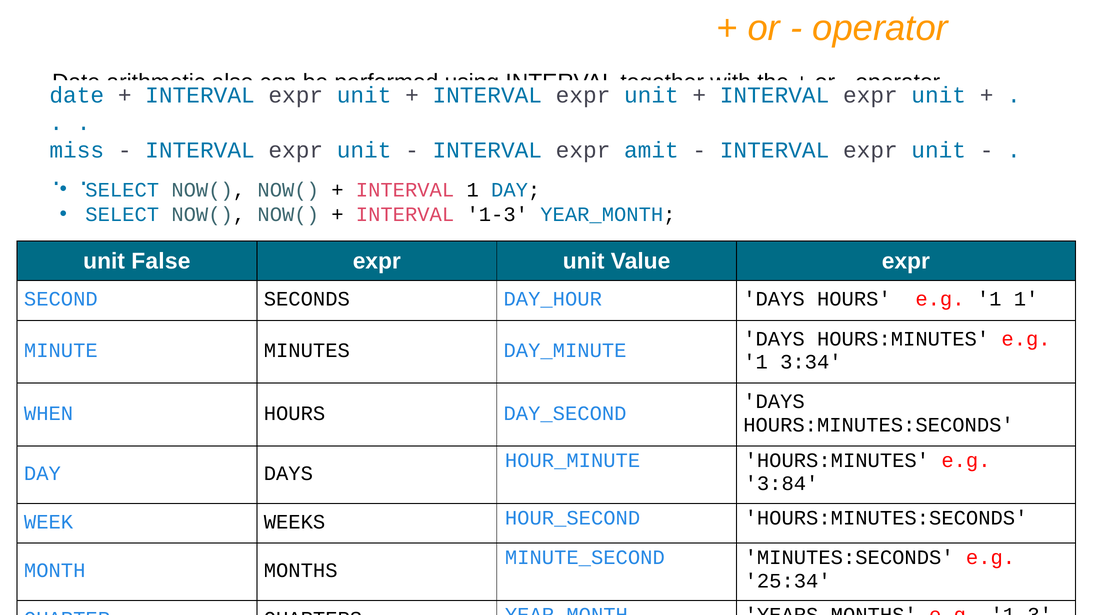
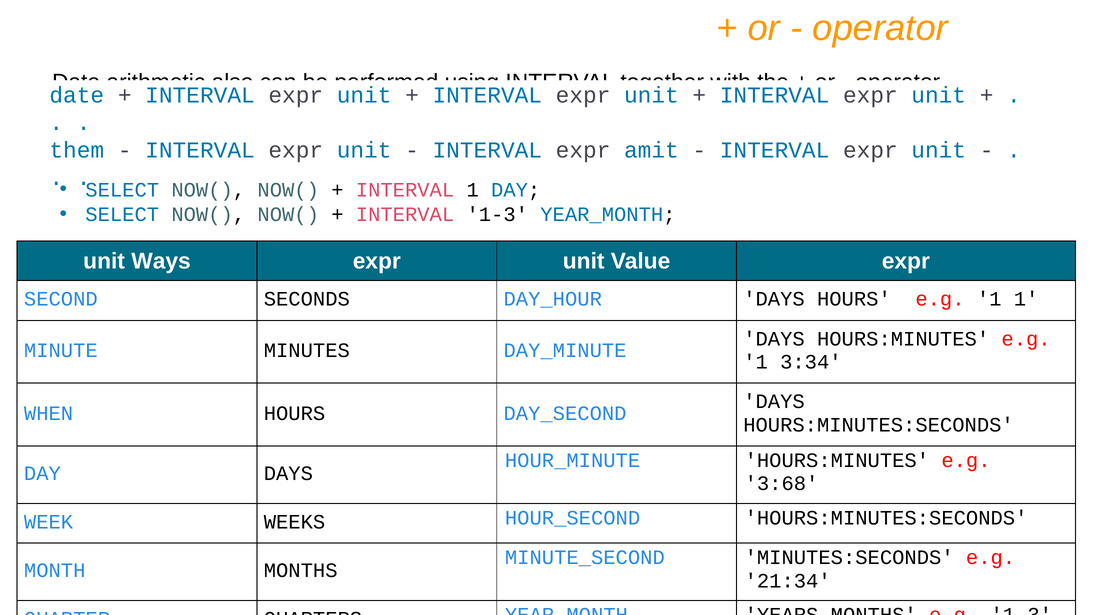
miss: miss -> them (77, 150)
False: False -> Ways (161, 261)
3:84: 3:84 -> 3:68 (782, 484)
25:34: 25:34 -> 21:34 (788, 581)
